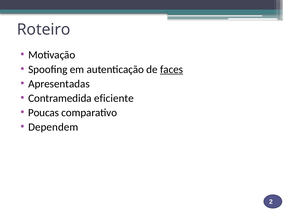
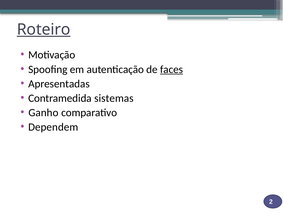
Roteiro underline: none -> present (44, 29)
eficiente: eficiente -> sistemas (114, 98)
Poucas: Poucas -> Ganho (43, 112)
